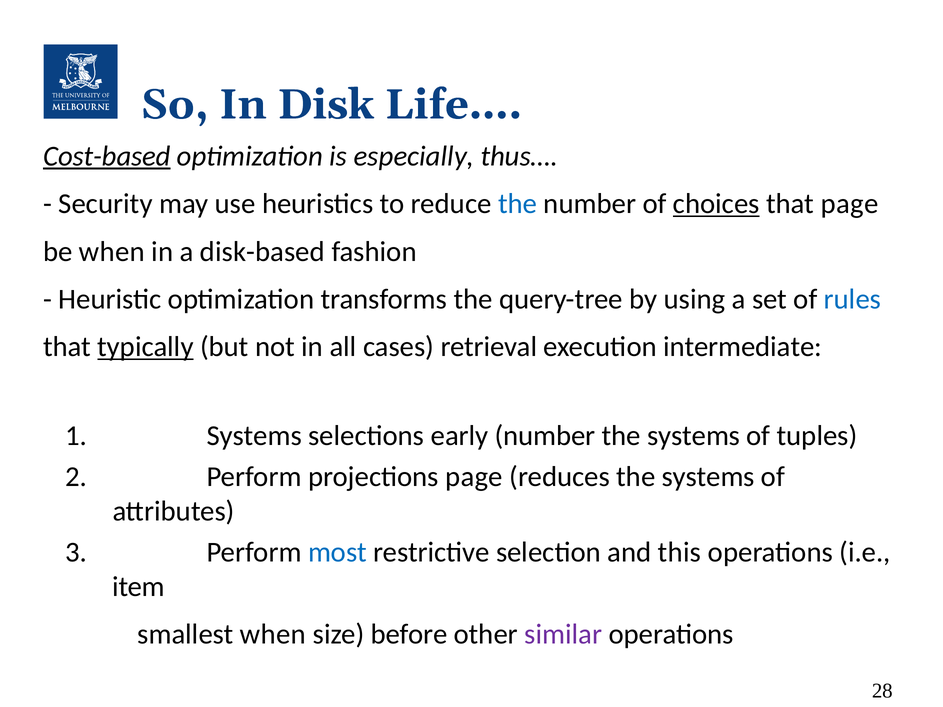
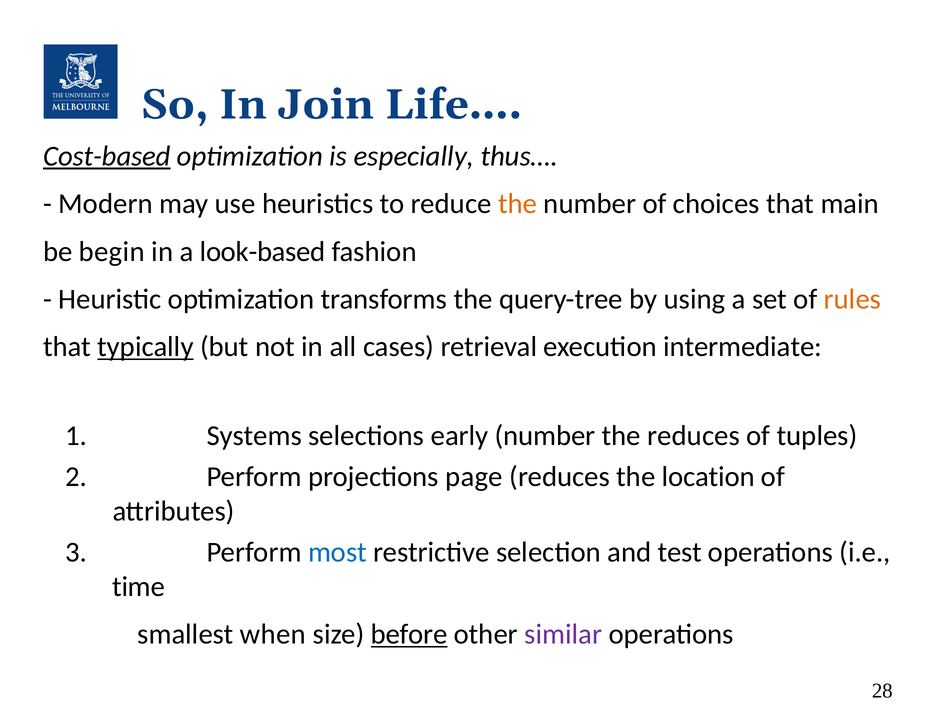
Disk: Disk -> Join (326, 105)
Security: Security -> Modern (106, 204)
the colour: blue -> orange (518, 204)
choices underline: present -> none (716, 204)
that page: page -> main (850, 204)
be when: when -> begin (112, 252)
disk-based: disk-based -> look-based (263, 252)
rules colour: blue -> orange (853, 299)
systems: systems -> reduces (694, 436)
reduces the systems: systems -> location (708, 477)
this: this -> test (680, 552)
item: item -> time (139, 587)
before underline: none -> present (409, 635)
